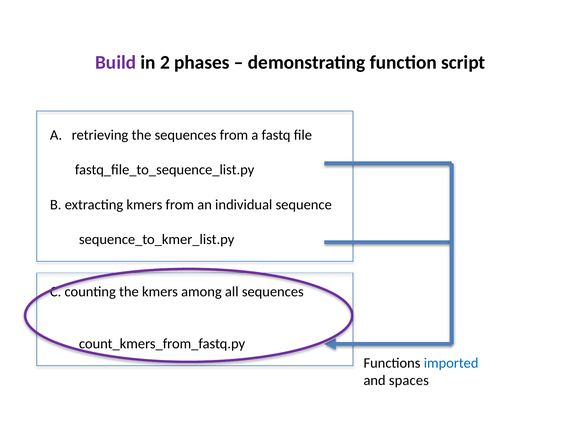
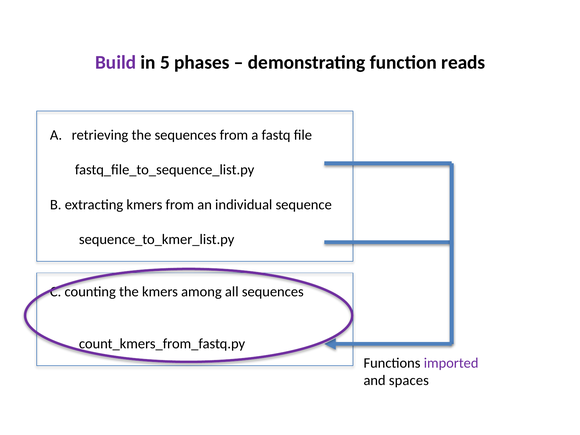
2: 2 -> 5 (165, 63)
script: script -> reads (463, 63)
imported colour: blue -> purple (451, 363)
